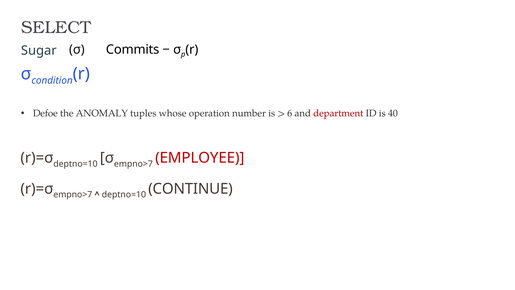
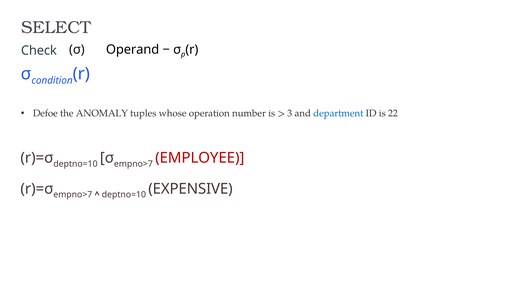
Sugar: Sugar -> Check (39, 50)
Commits: Commits -> Operand (133, 49)
6: 6 -> 3 (290, 113)
department colour: red -> blue (338, 113)
40: 40 -> 22 (393, 113)
CONTINUE: CONTINUE -> EXPENSIVE (190, 189)
